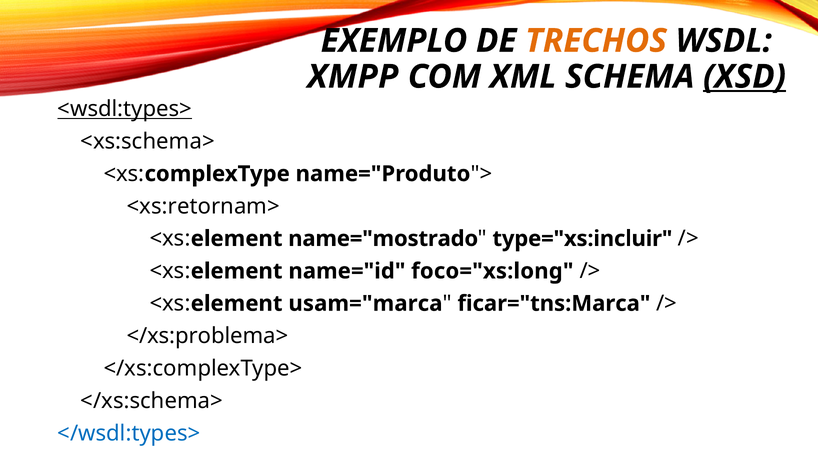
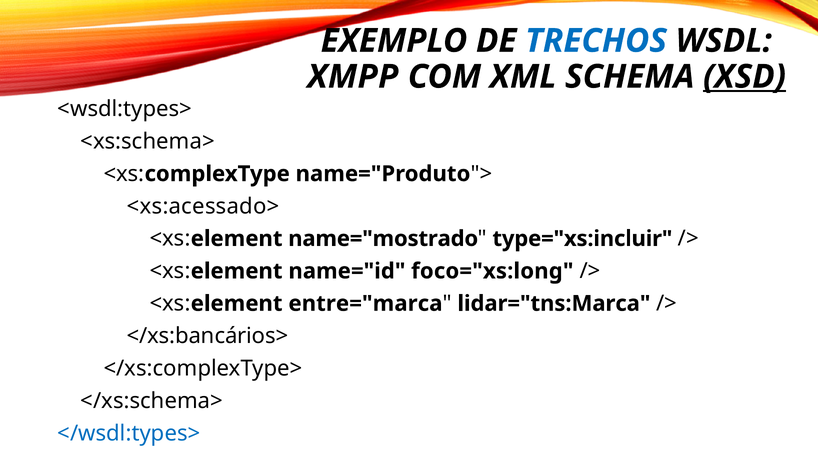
TRECHOS colour: orange -> blue (596, 41)
<wsdl:types> underline: present -> none (125, 109)
<xs:retornam>: <xs:retornam> -> <xs:acessado> (203, 206)
usam="marca: usam="marca -> entre="marca (365, 304)
ficar="tns:Marca: ficar="tns:Marca -> lidar="tns:Marca (554, 304)
</xs:problema>: </xs:problema> -> </xs:bancários> (208, 336)
